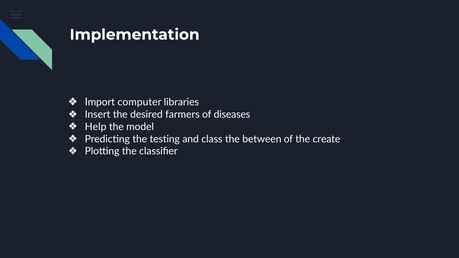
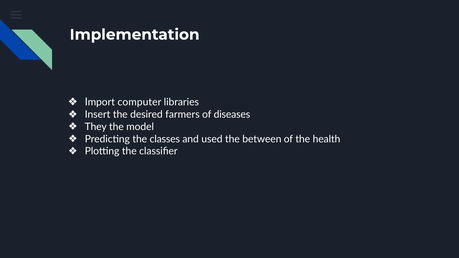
Help: Help -> They (96, 127)
testing: testing -> classes (165, 139)
class: class -> used (212, 139)
create: create -> health (327, 139)
